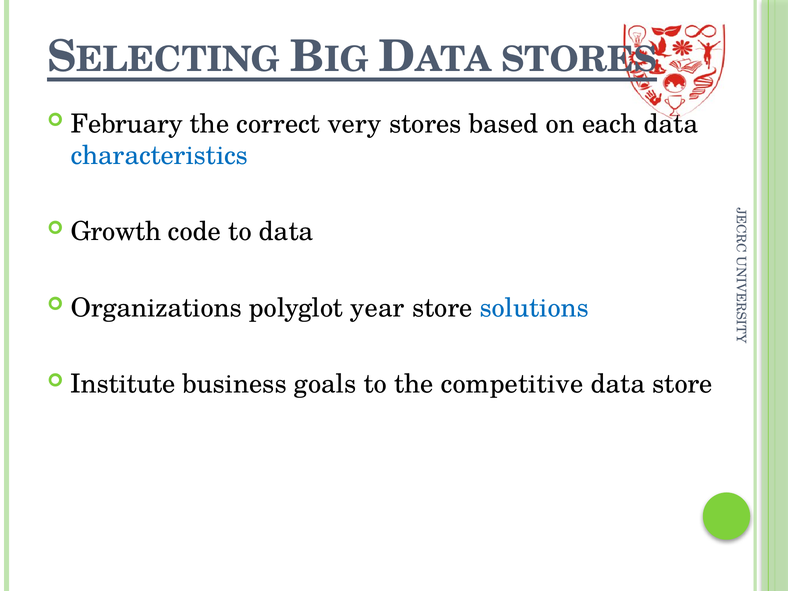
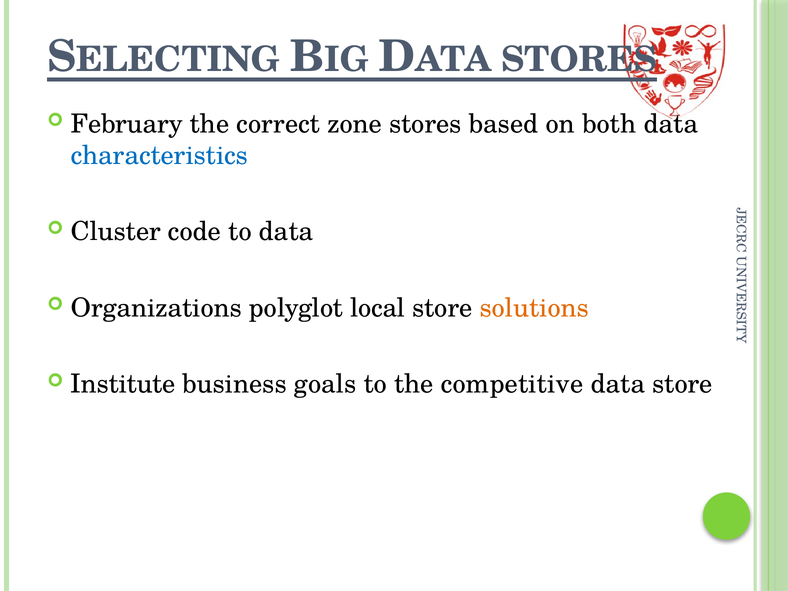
very: very -> zone (355, 124)
each: each -> both (609, 124)
Growth: Growth -> Cluster (116, 232)
year: year -> local (378, 308)
solutions colour: blue -> orange (534, 308)
